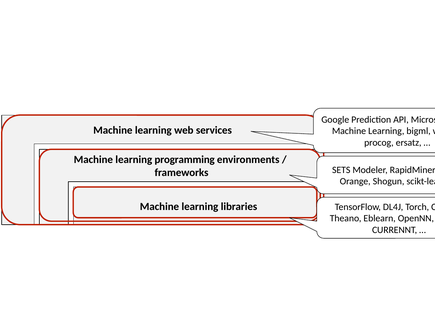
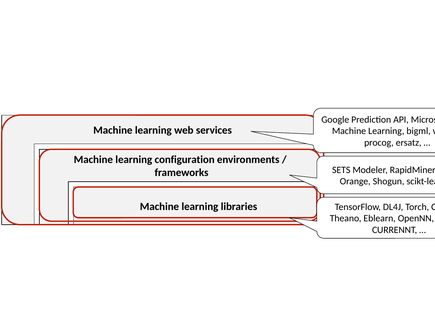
programming: programming -> configuration (185, 160)
